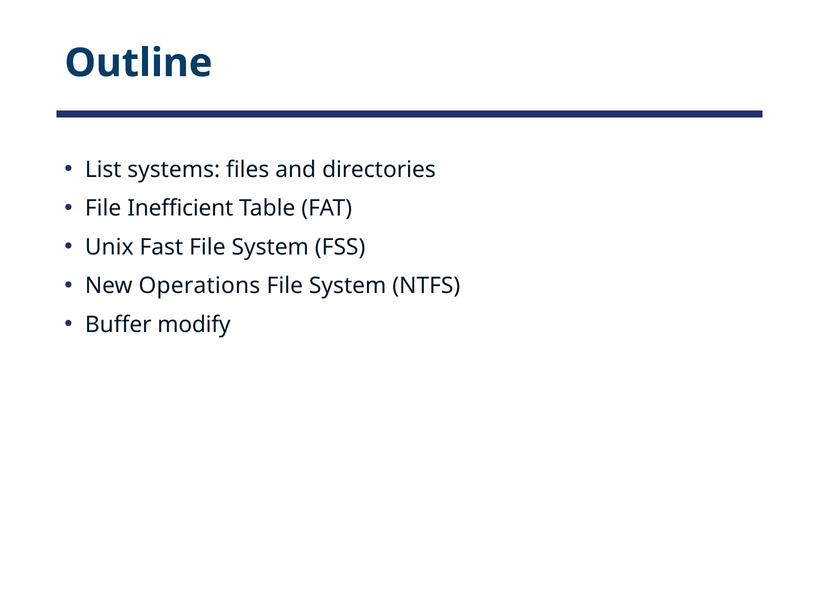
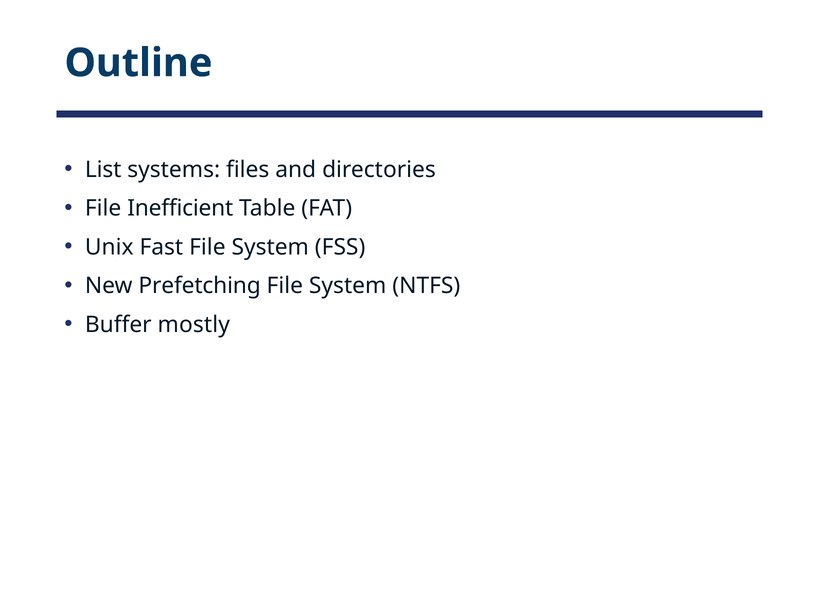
Operations: Operations -> Prefetching (200, 286)
modify: modify -> mostly (194, 324)
